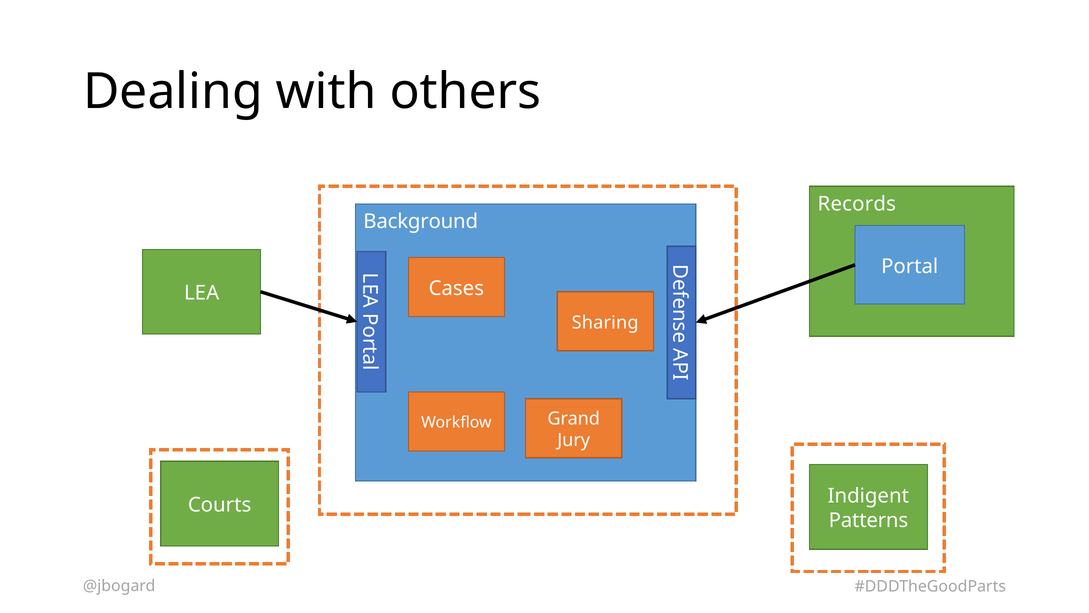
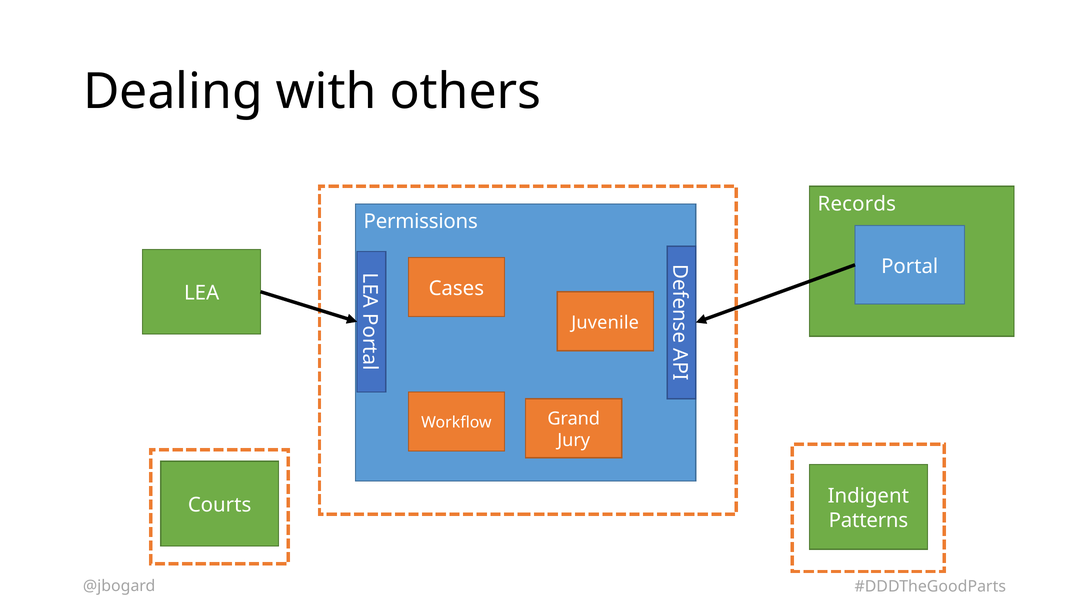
Background: Background -> Permissions (421, 221)
Sharing: Sharing -> Juvenile (605, 322)
